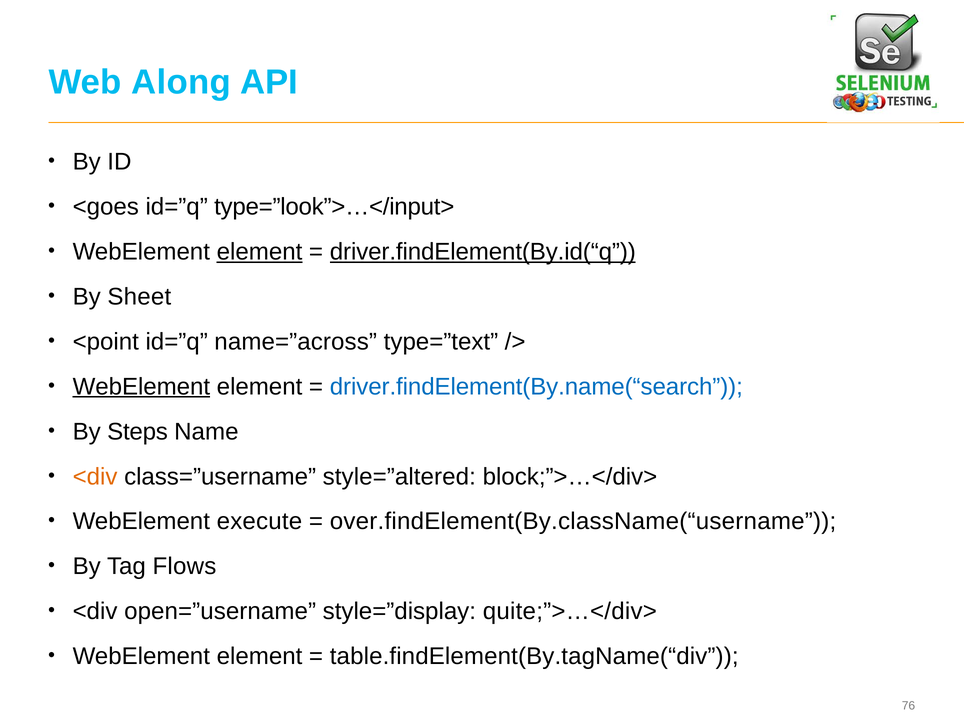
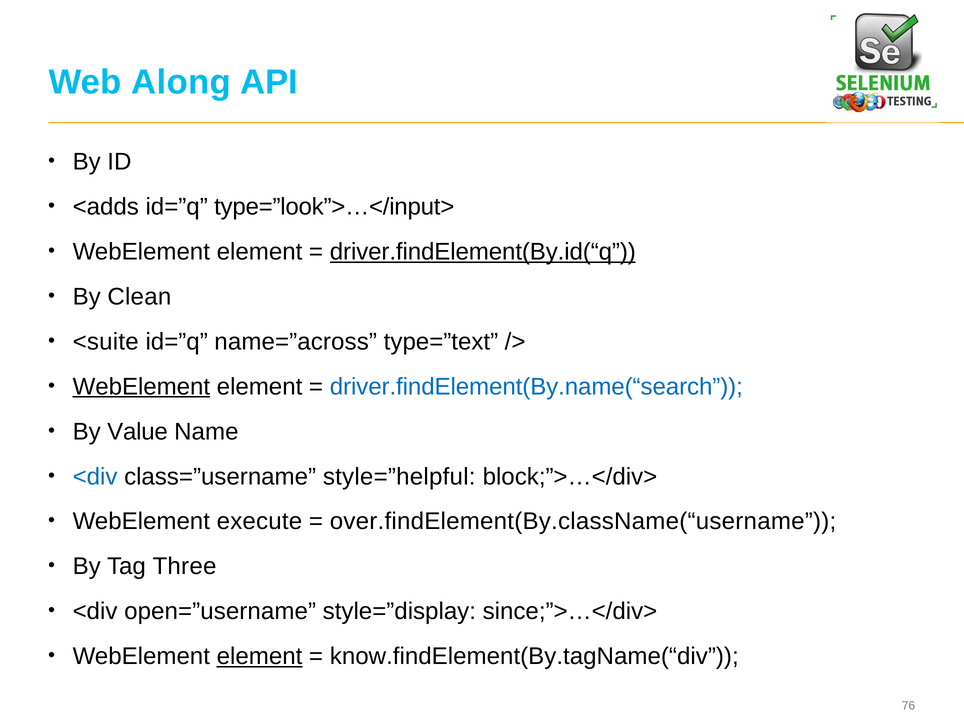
<goes: <goes -> <adds (106, 207)
element underline: present -> none (260, 252)
Sheet: Sheet -> Clean (139, 297)
<point: <point -> <suite (106, 342)
Steps: Steps -> Value (138, 432)
<div colour: orange -> blue (95, 477)
style=”altered: style=”altered -> style=”helpful (399, 477)
Flows: Flows -> Three (184, 566)
quite;”>…</div>: quite;”>…</div> -> since;”>…</div> (570, 611)
element underline: none -> present (260, 656)
table.findElement(By.tagName(“div: table.findElement(By.tagName(“div -> know.findElement(By.tagName(“div (534, 656)
